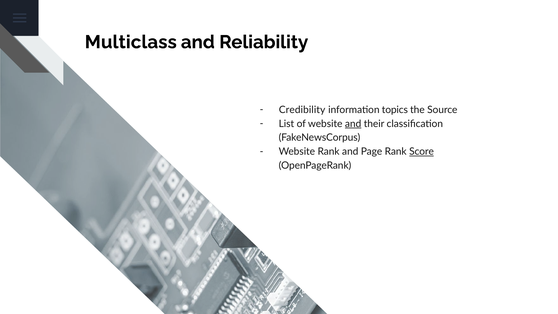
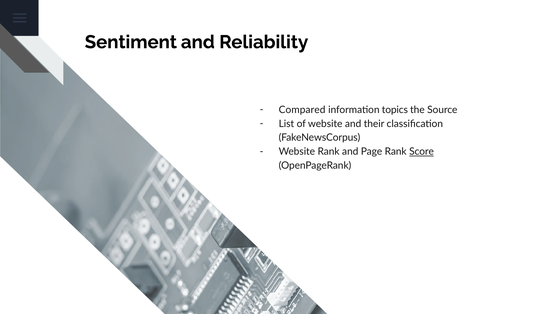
Multiclass: Multiclass -> Sentiment (131, 42)
Credibility: Credibility -> Compared (302, 110)
and underline: present -> none (353, 124)
